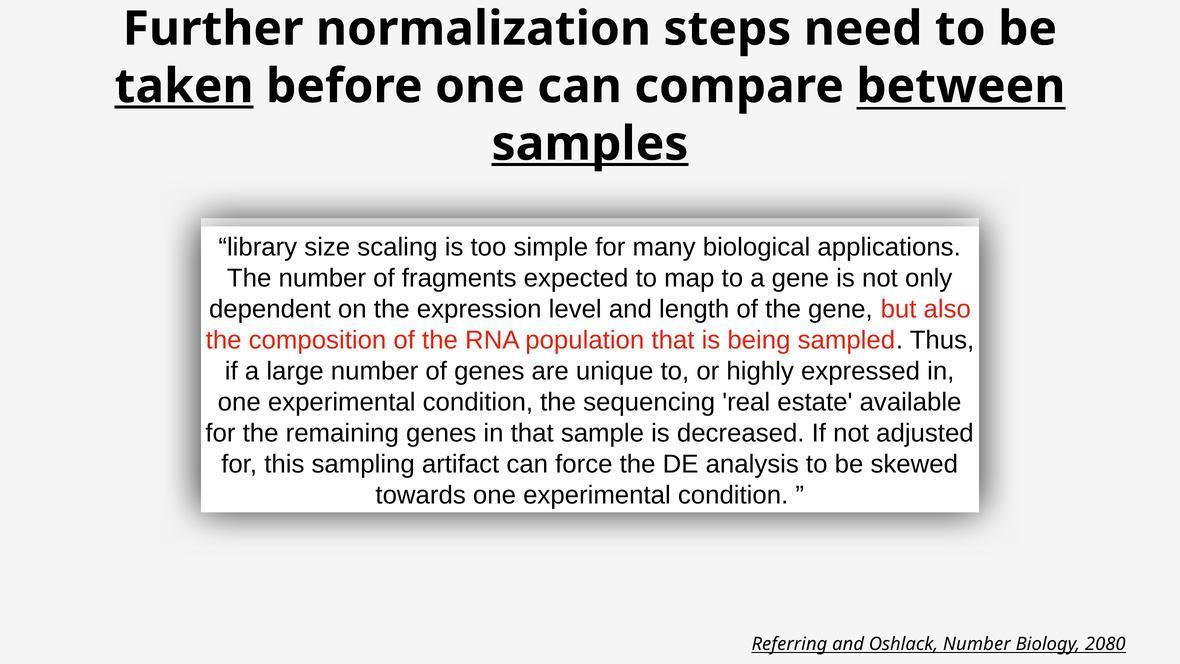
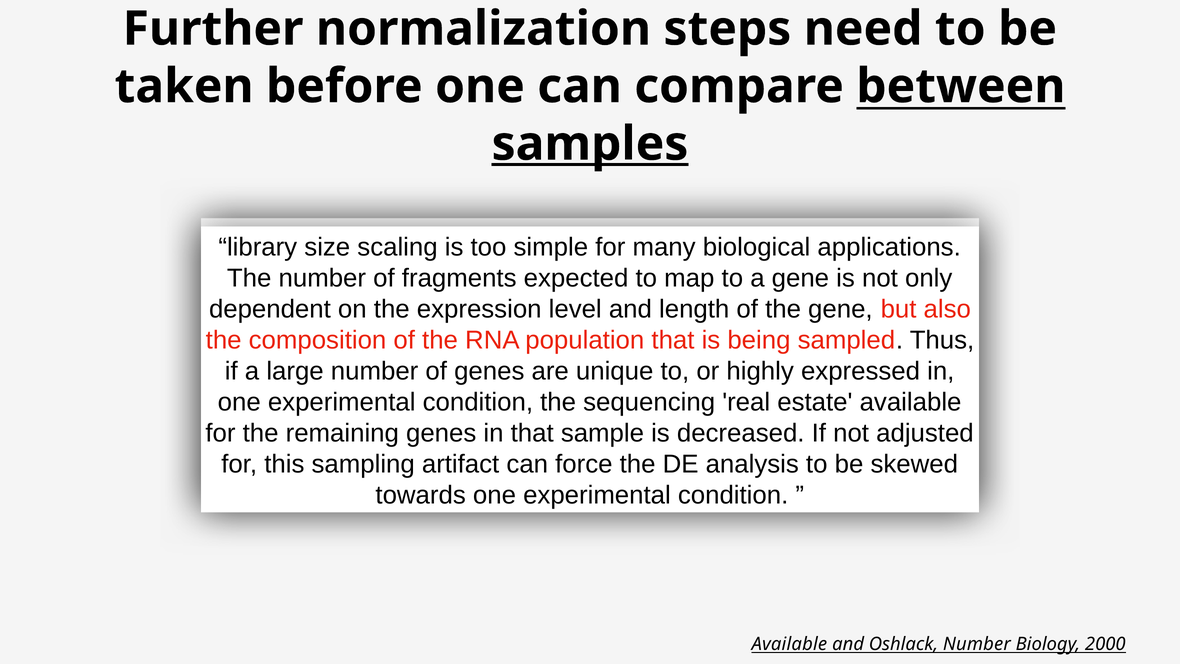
taken underline: present -> none (184, 86)
Referring: Referring -> Available (789, 644)
2080: 2080 -> 2000 (1105, 644)
